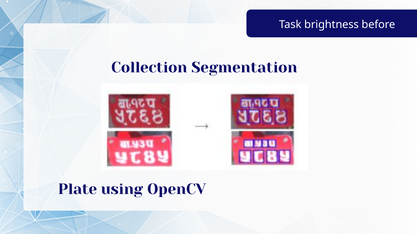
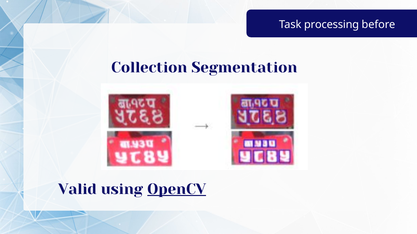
brightness: brightness -> processing (332, 25)
Plate: Plate -> Valid (78, 190)
OpenCV underline: none -> present (177, 190)
